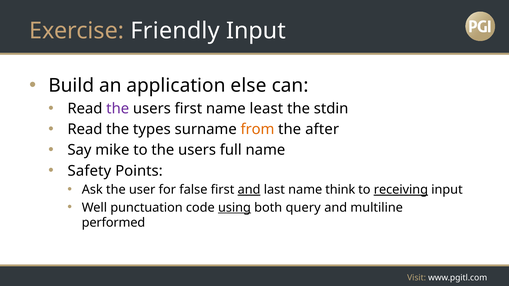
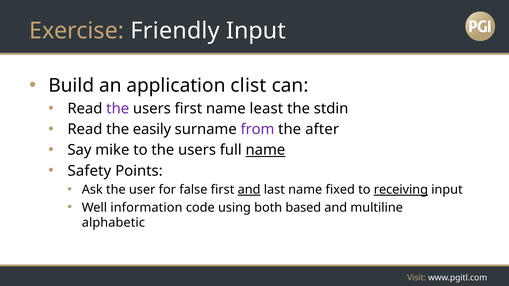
else: else -> clist (249, 86)
types: types -> easily (152, 129)
from colour: orange -> purple (257, 129)
name underline: none -> present (265, 150)
think: think -> fixed (340, 190)
punctuation: punctuation -> information (146, 208)
using underline: present -> none (234, 208)
query: query -> based (303, 208)
performed: performed -> alphabetic (113, 223)
